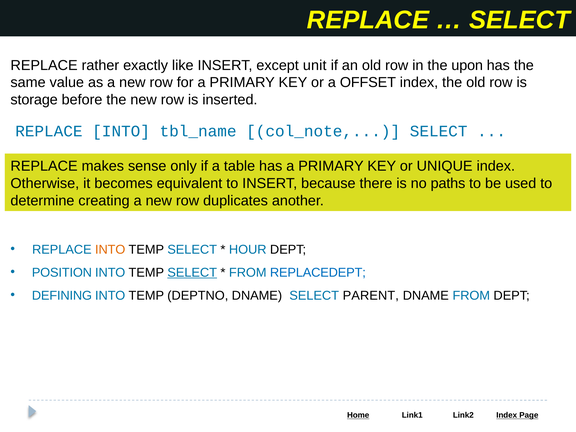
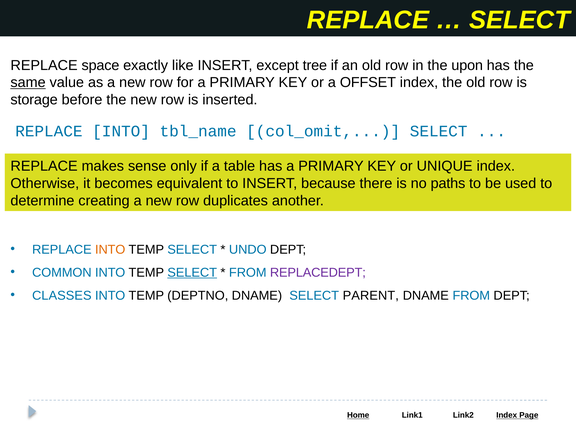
rather: rather -> space (100, 65)
unit: unit -> tree (315, 65)
same underline: none -> present (28, 83)
col_note: col_note -> col_omit (323, 131)
HOUR: HOUR -> UNDO (248, 249)
POSITION: POSITION -> COMMON (62, 272)
REPLACEDEPT colour: blue -> purple (318, 272)
DEFINING: DEFINING -> CLASSES (62, 296)
